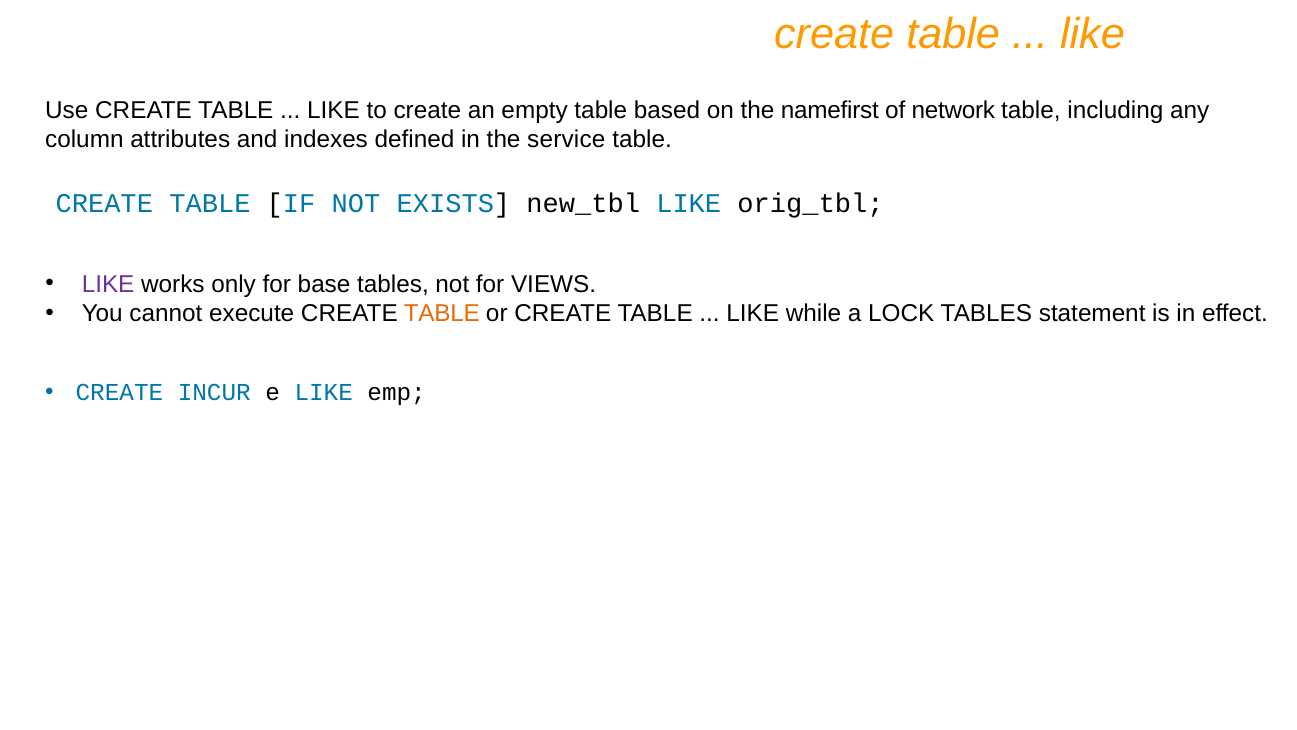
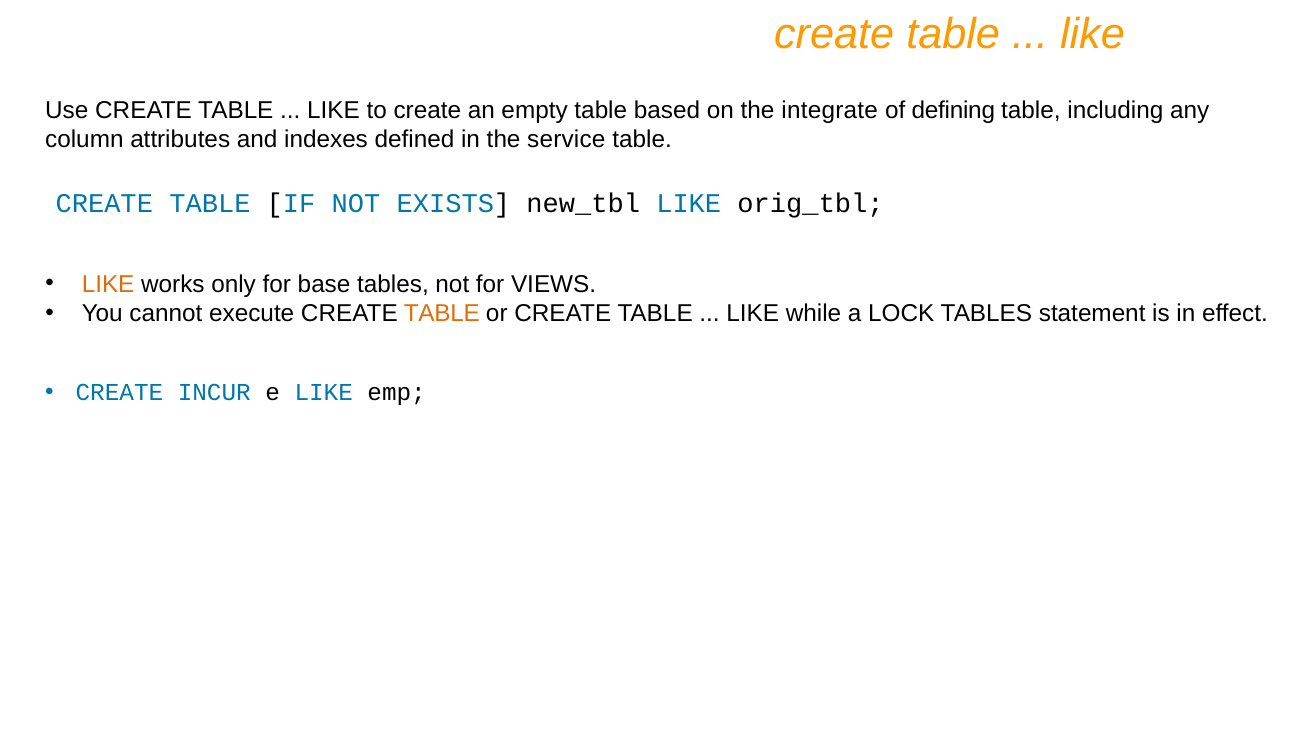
namefirst: namefirst -> integrate (830, 110)
network: network -> defining (953, 110)
LIKE colour: purple -> orange (108, 284)
